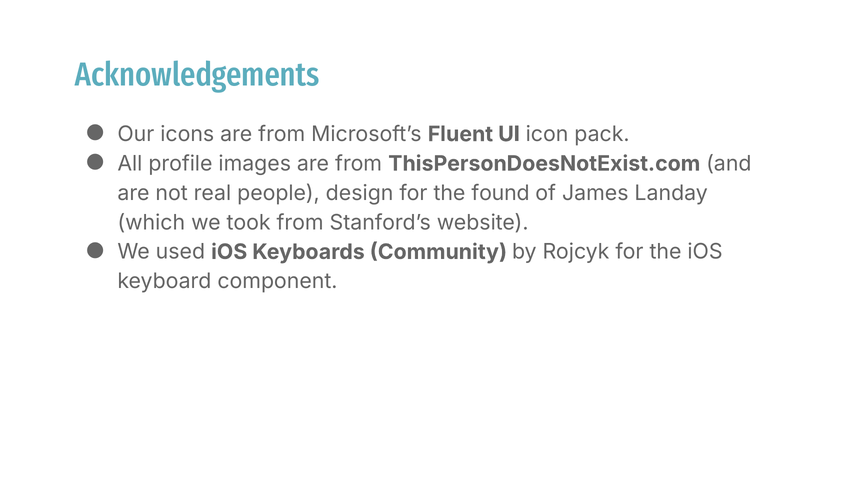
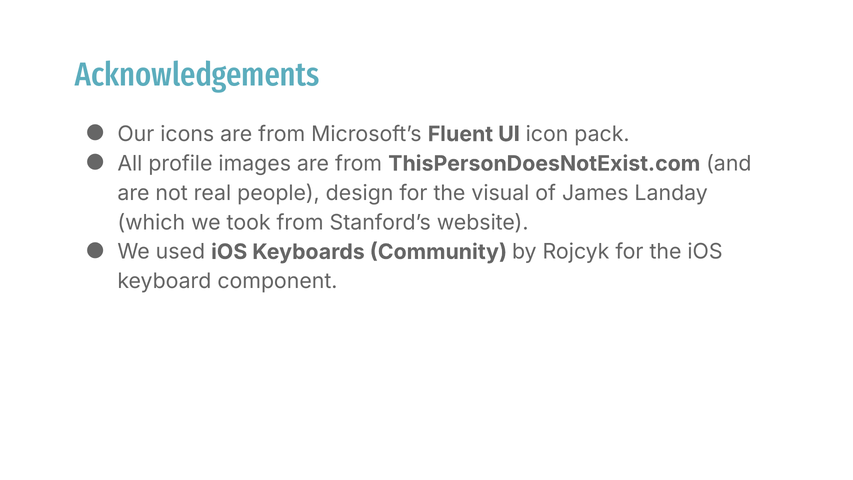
found: found -> visual (500, 193)
